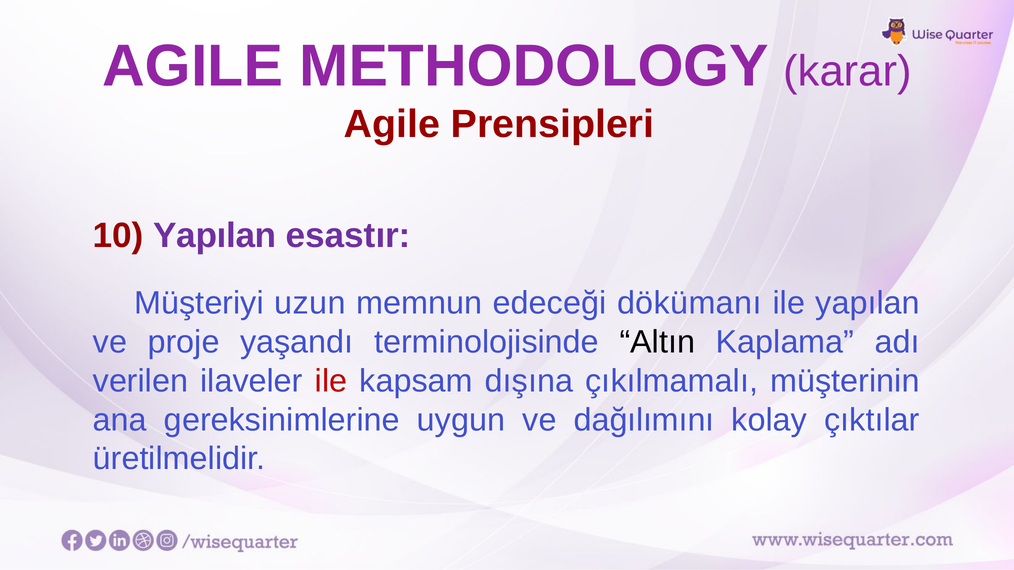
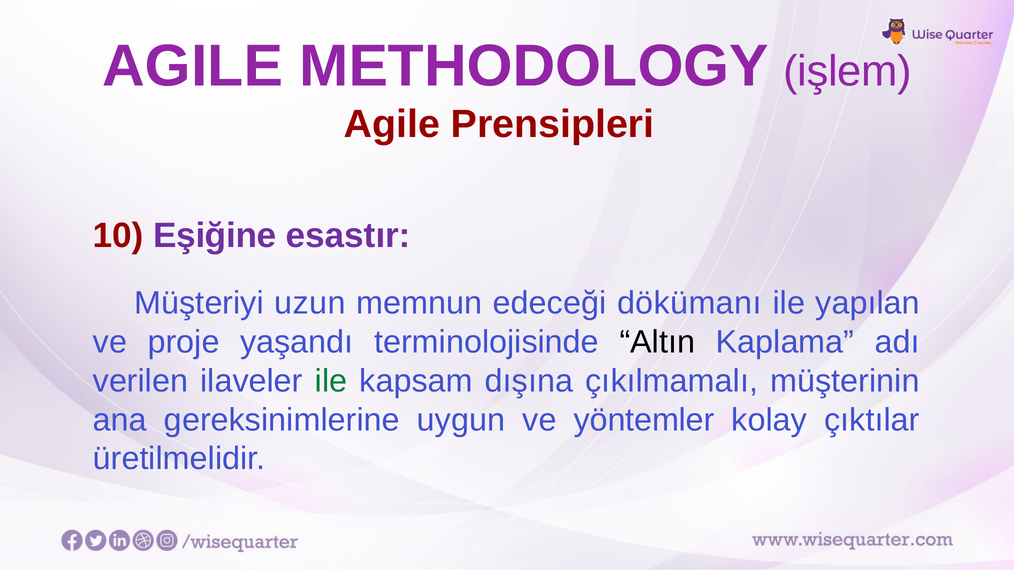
karar: karar -> işlem (848, 71)
10 Yapılan: Yapılan -> Eşiğine (215, 236)
ile colour: red -> green (331, 381)
dağılımını: dağılımını -> yöntemler (644, 420)
